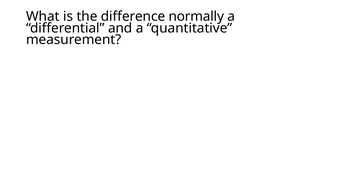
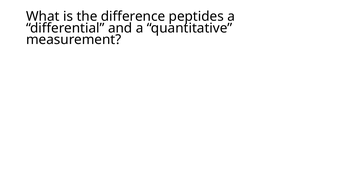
normally: normally -> peptides (196, 16)
